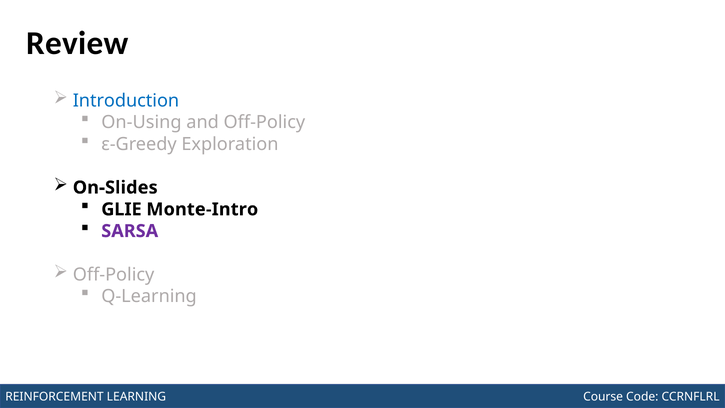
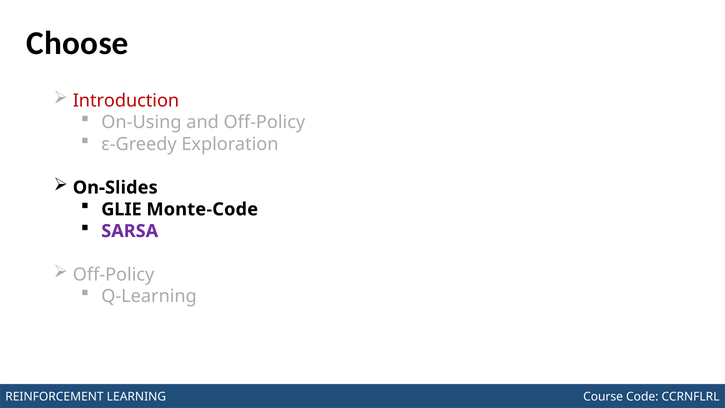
Review: Review -> Choose (78, 43)
Introduction colour: blue -> red (126, 100)
Monte-Intro: Monte-Intro -> Monte-Code (202, 209)
